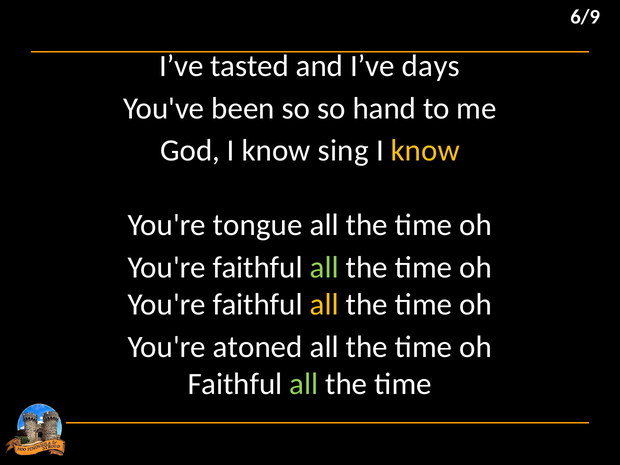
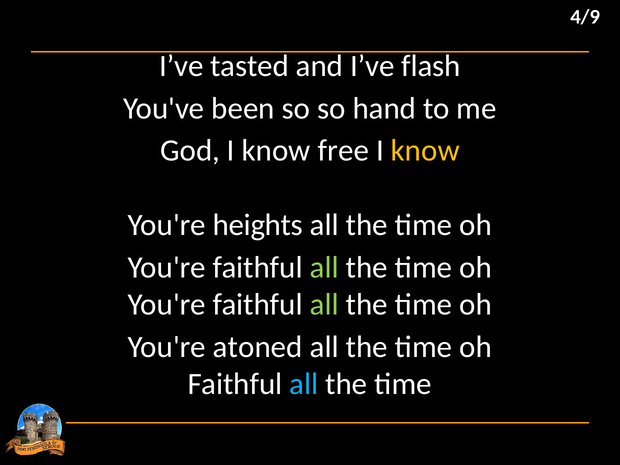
6/9: 6/9 -> 4/9 (585, 17)
days: days -> flash (431, 66)
sing: sing -> free (343, 151)
tongue: tongue -> heights (258, 225)
all colour: yellow -> light green (324, 305)
all colour: light green -> light blue (304, 384)
